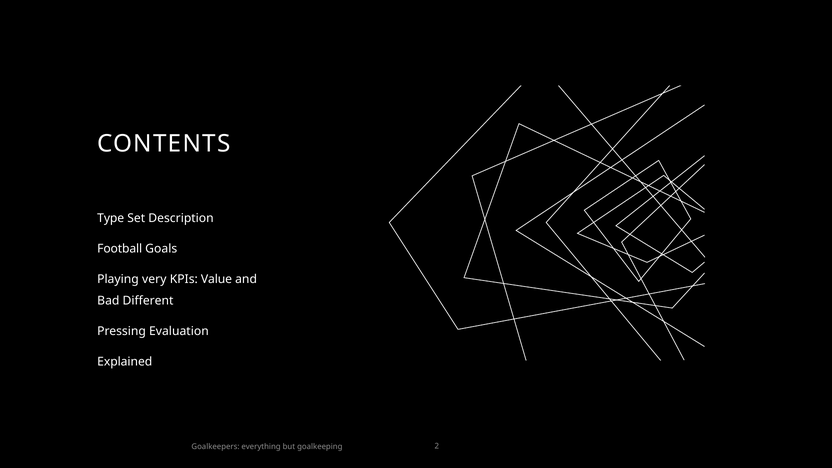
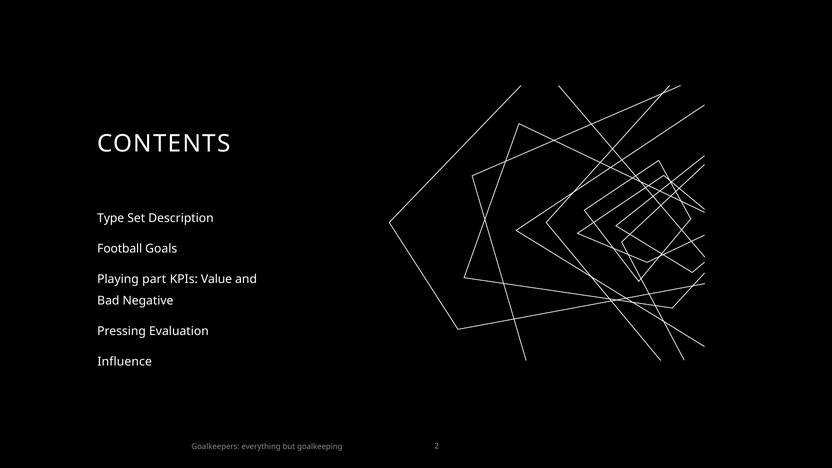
very: very -> part (154, 279)
Different: Different -> Negative (148, 301)
Explained: Explained -> Influence (125, 362)
